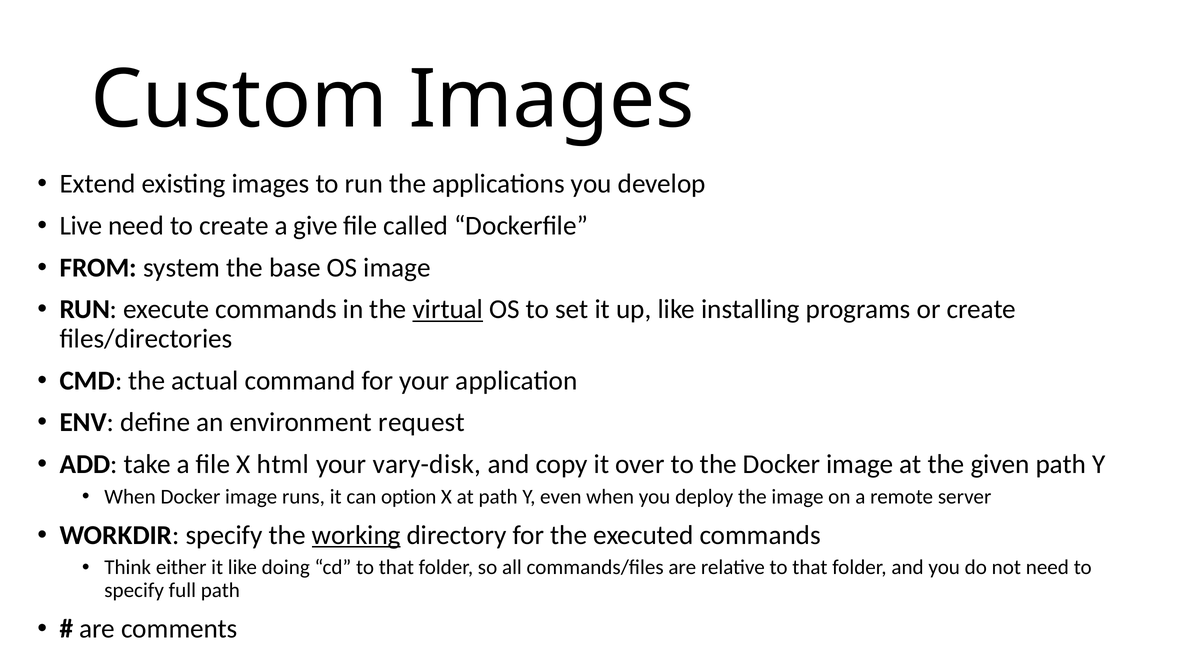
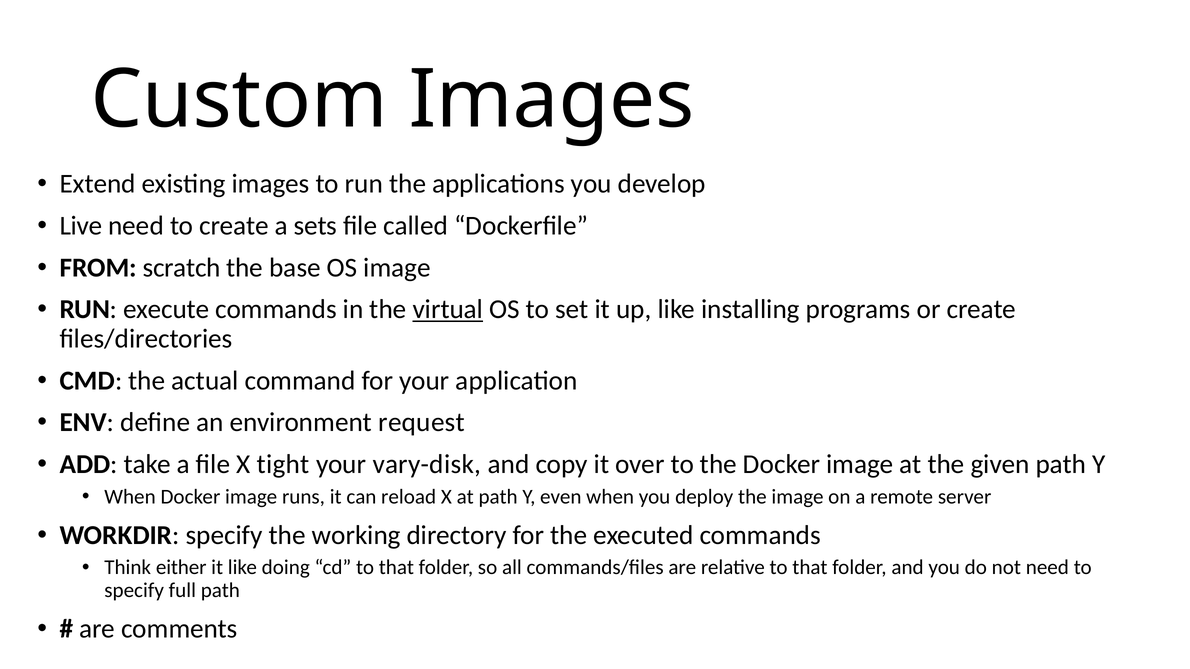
give: give -> sets (316, 226)
system: system -> scratch (182, 268)
html: html -> tight (283, 465)
option: option -> reload (409, 497)
working underline: present -> none (356, 535)
